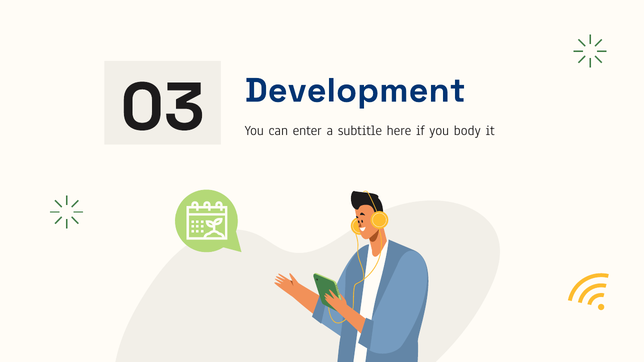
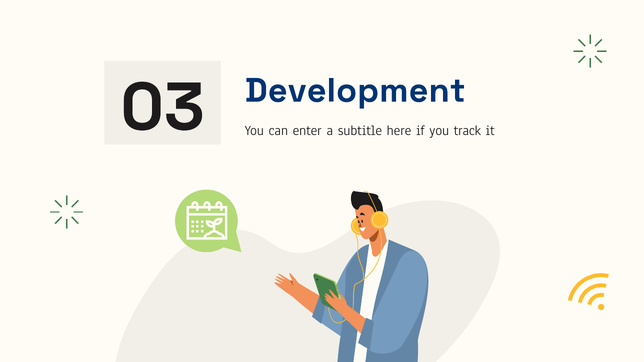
body: body -> track (467, 131)
